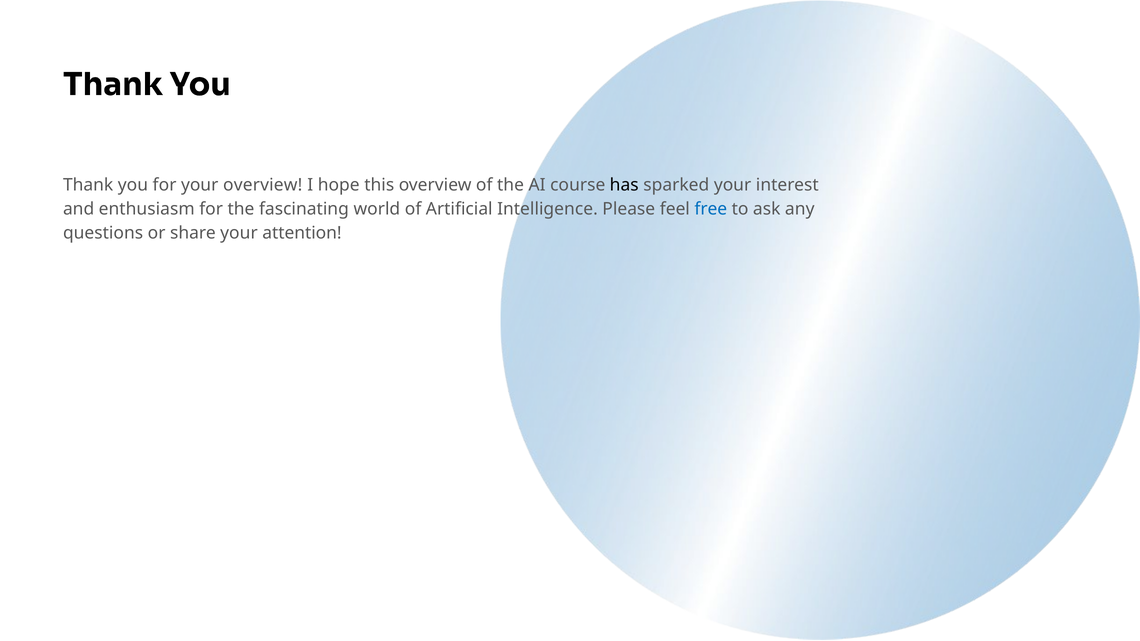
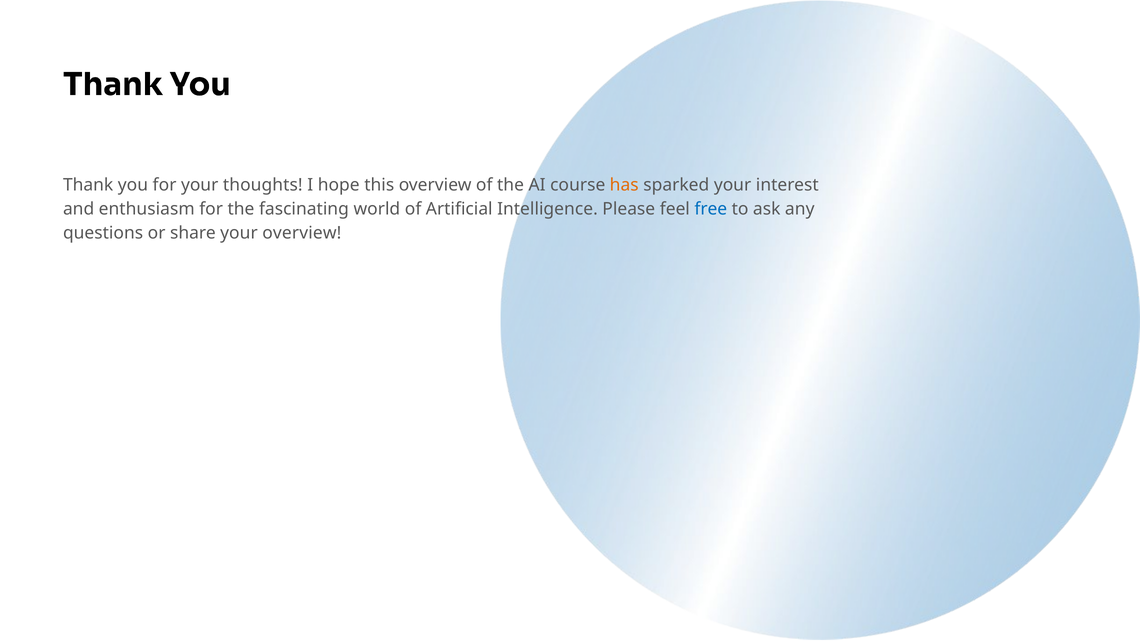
your overview: overview -> thoughts (263, 185)
has colour: black -> orange (624, 185)
your attention: attention -> overview (302, 233)
